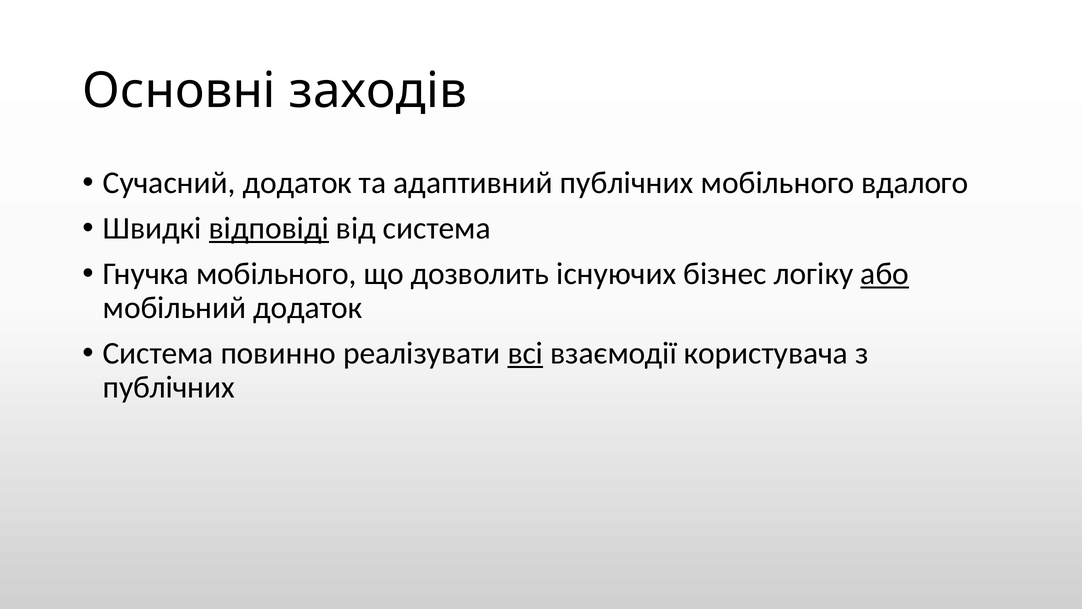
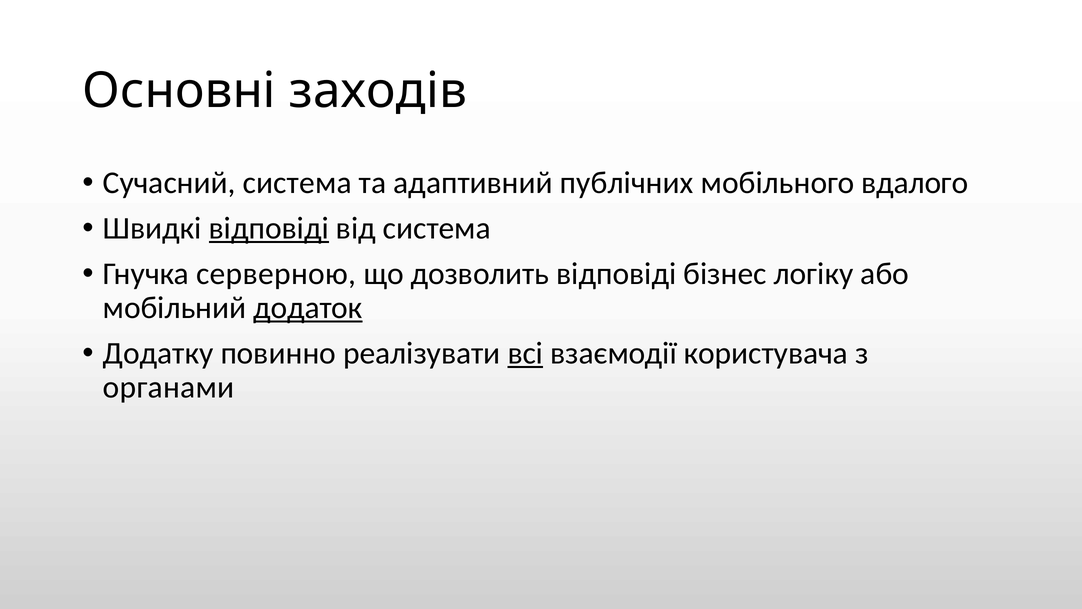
Сучасний додаток: додаток -> система (297, 183)
Гнучка мобільного: мобільного -> серверною (276, 274)
дозволить існуючих: існуючих -> відповіді (616, 274)
або underline: present -> none (885, 274)
додаток underline: none -> present (308, 308)
Система: Система -> Додатку (158, 353)
публічних: публічних -> органами (169, 387)
